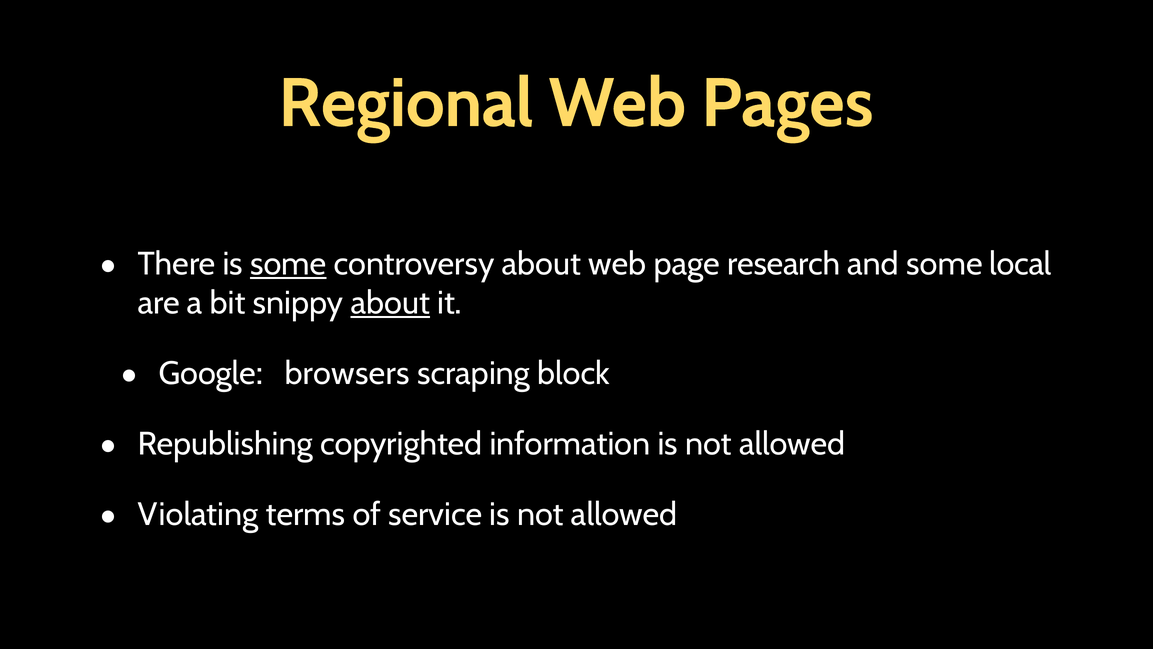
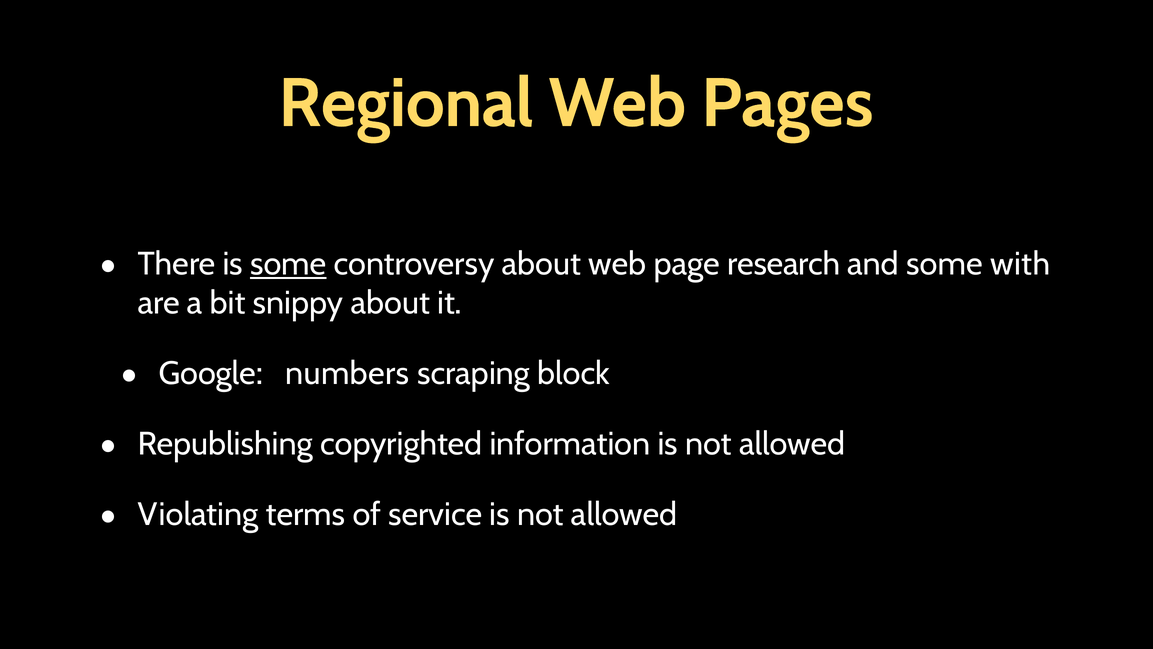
local: local -> with (1020, 264)
about underline: present -> none (390, 303)
browsers: browsers -> numbers (347, 373)
